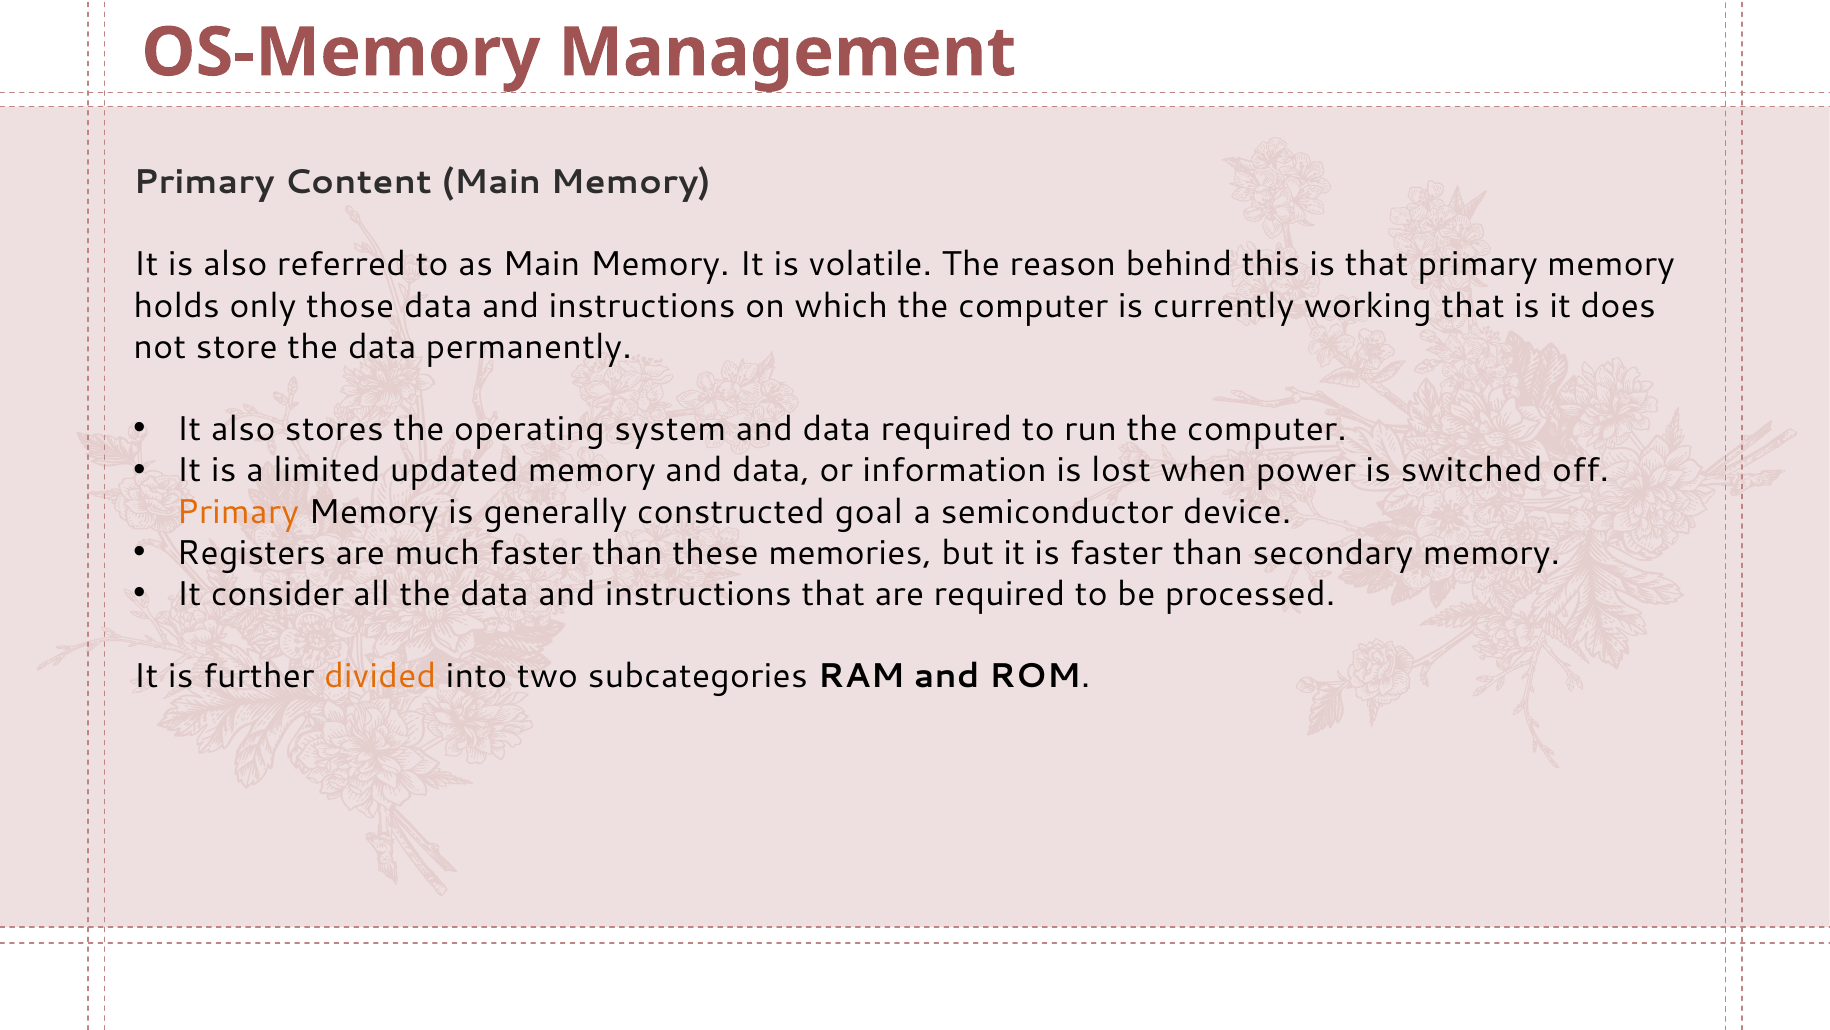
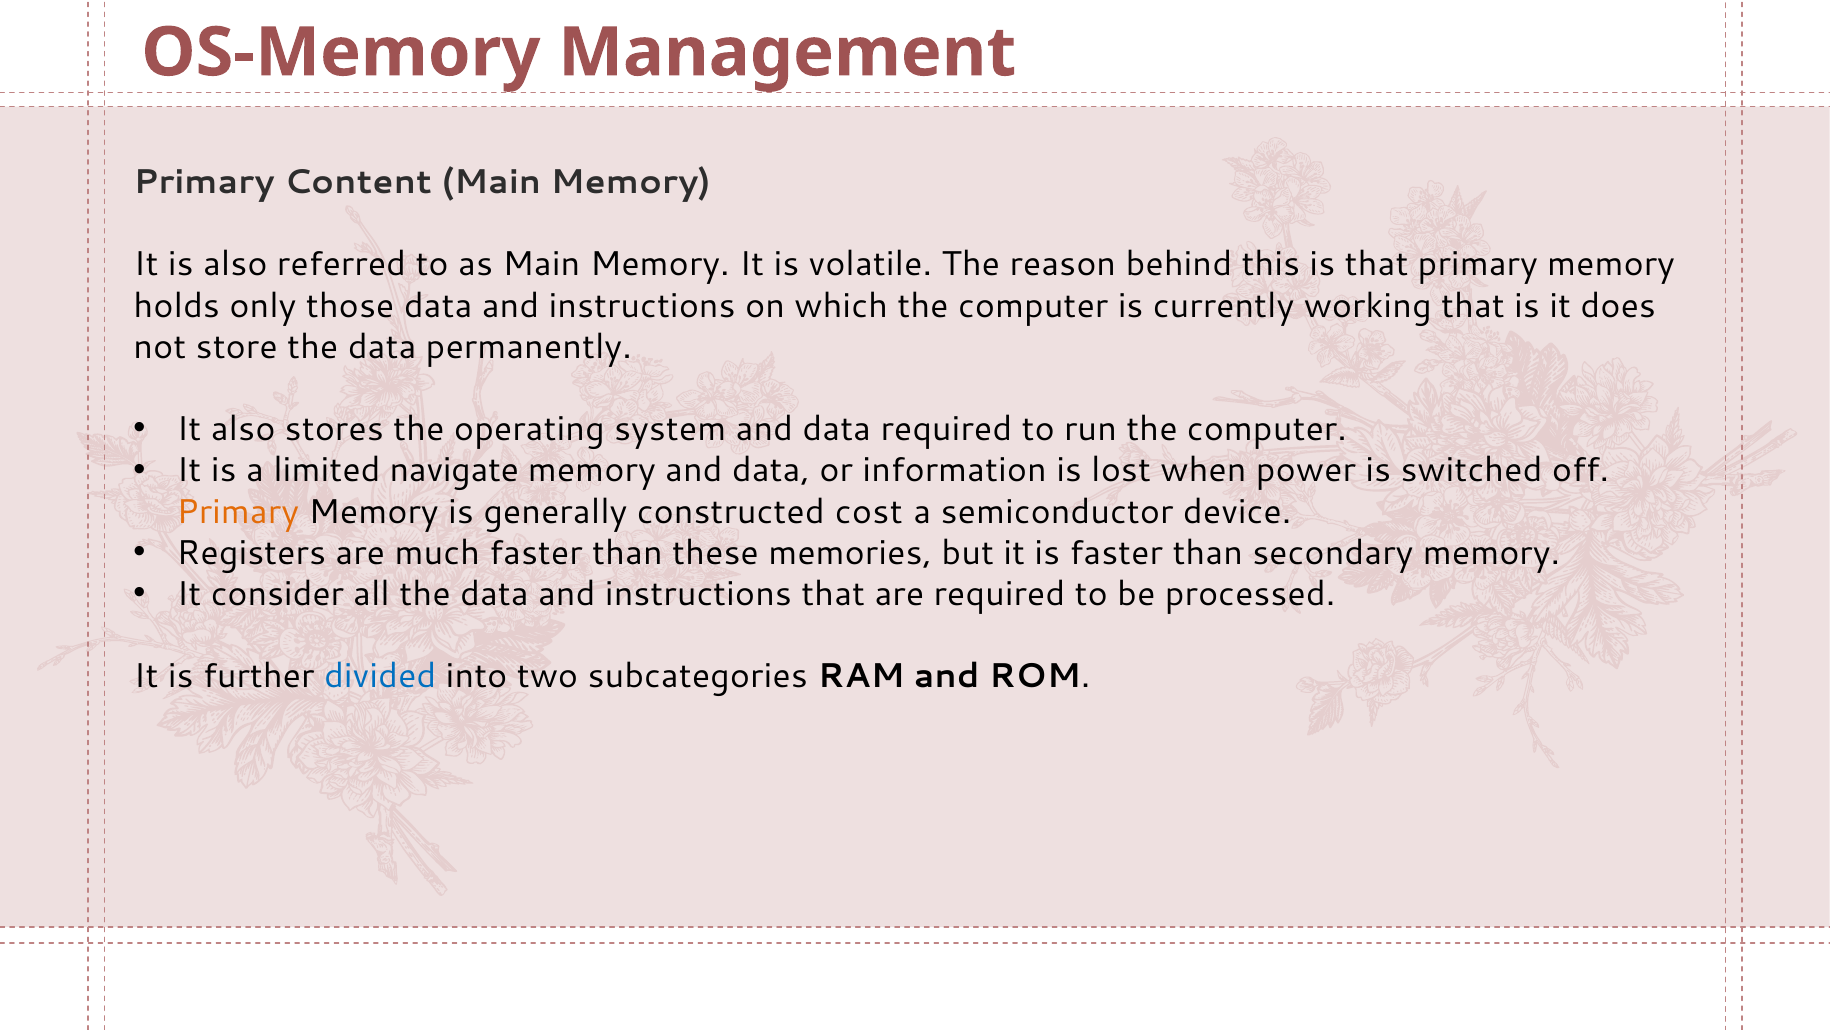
updated: updated -> navigate (454, 470)
goal: goal -> cost (869, 511)
divided colour: orange -> blue (380, 676)
